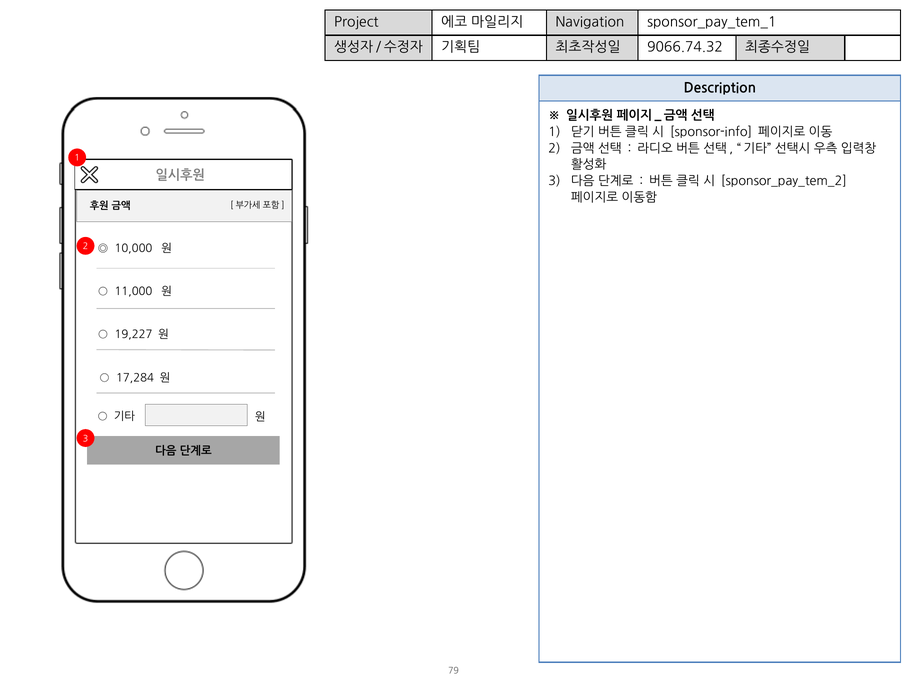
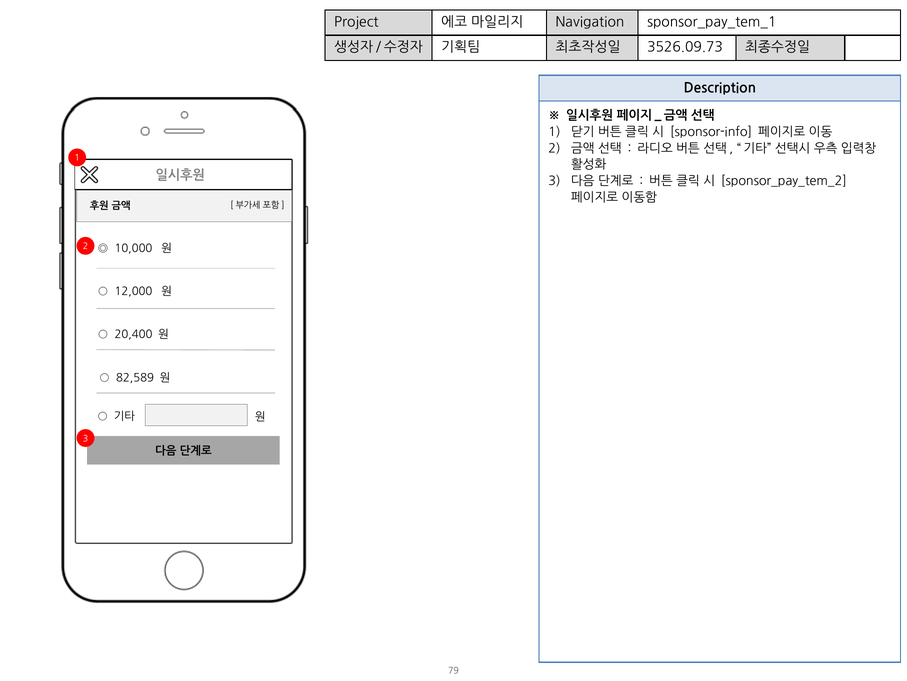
9066.74.32: 9066.74.32 -> 3526.09.73 (685, 47)
11,000: 11,000 -> 12,000 (133, 291)
19,227: 19,227 -> 20,400 (134, 334)
17,284: 17,284 -> 82,589 (135, 377)
